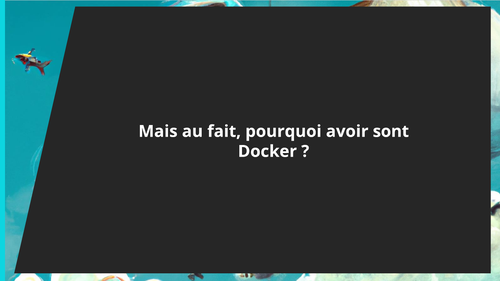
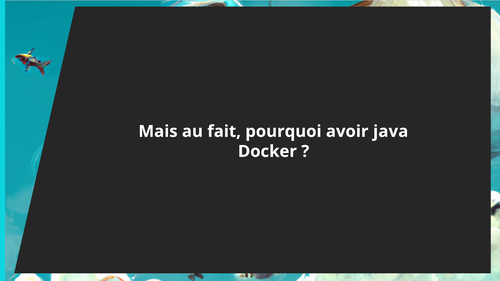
sont: sont -> java (391, 132)
